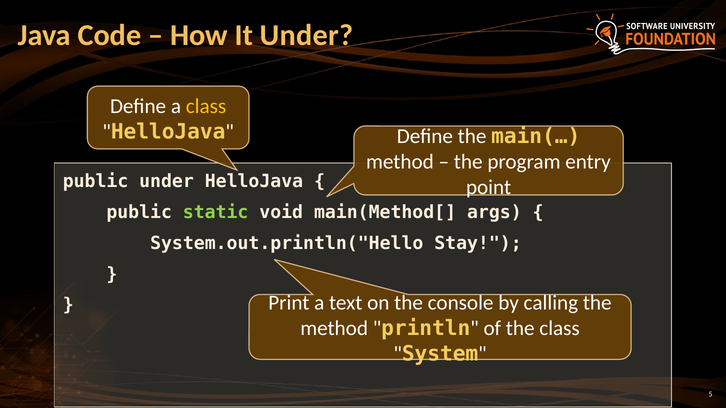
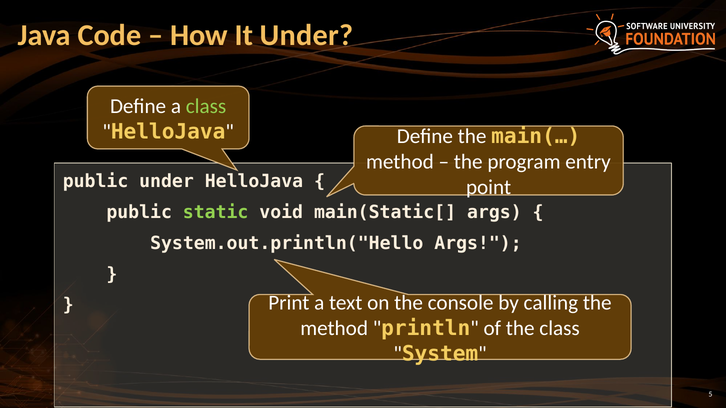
class colour: yellow -> light green (206, 106)
main(Method[: main(Method[ -> main(Static[ (385, 213)
System.out.println("Hello Stay: Stay -> Args (478, 243)
